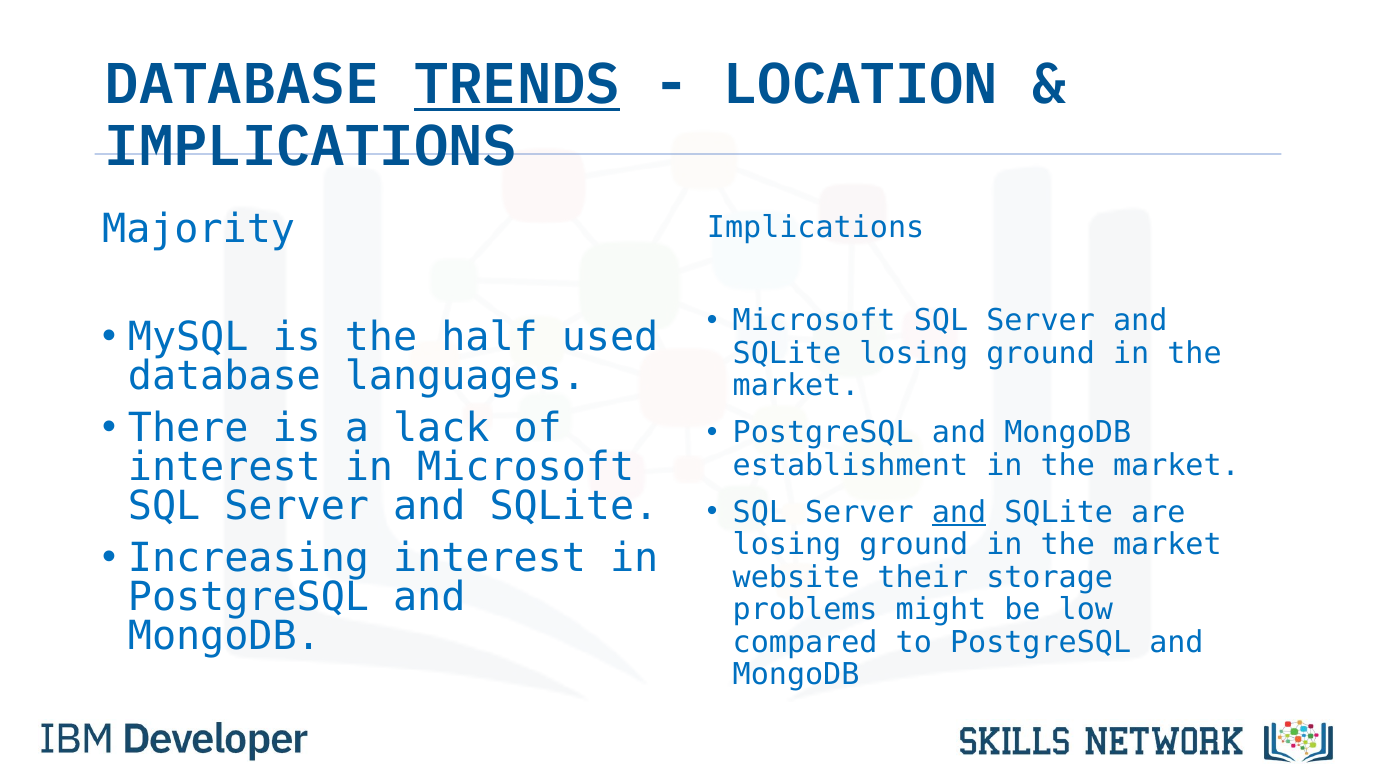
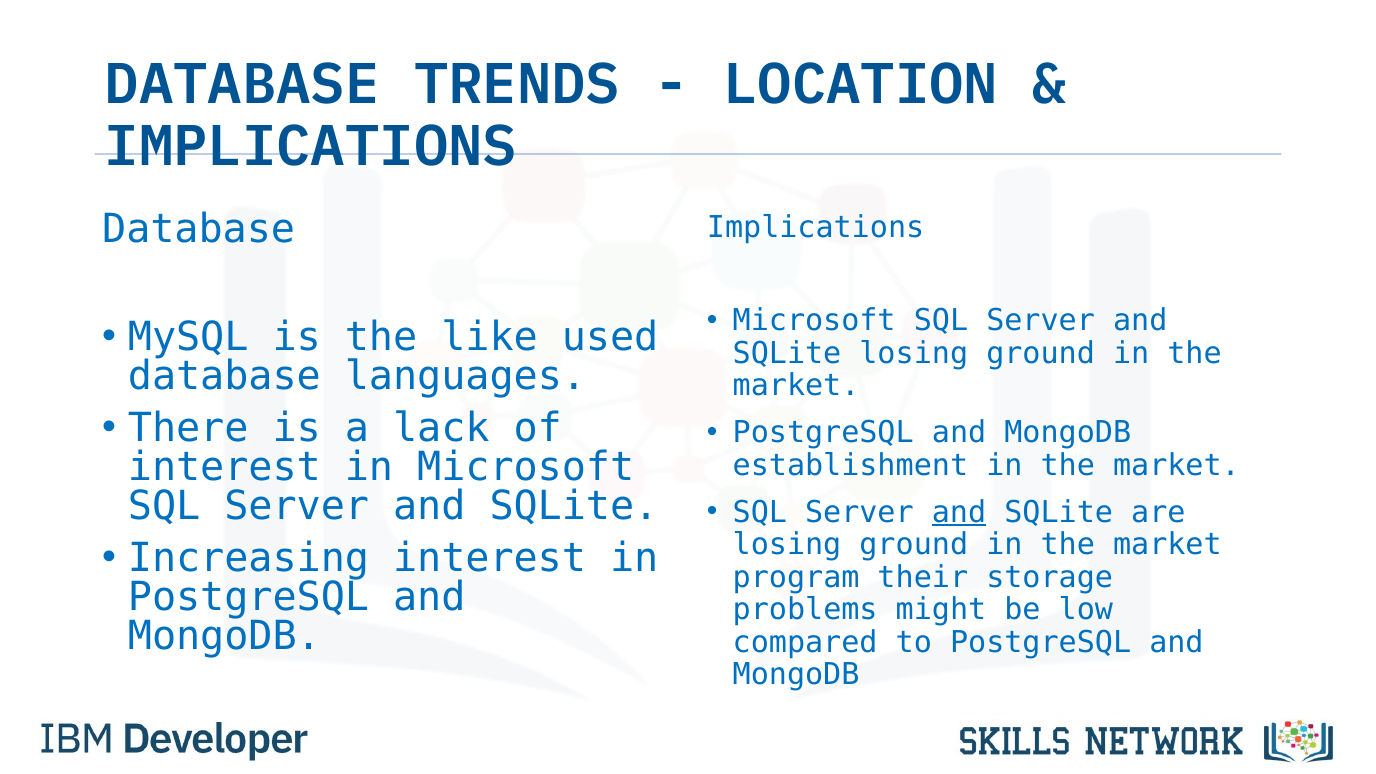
TRENDS underline: present -> none (517, 85)
Majority: Majority -> Database (199, 229)
half: half -> like (490, 337)
website: website -> program (796, 577)
